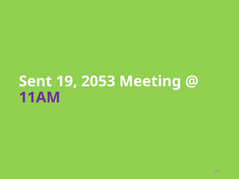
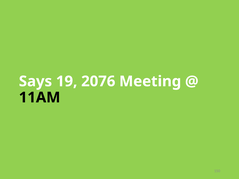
Sent: Sent -> Says (35, 81)
2053: 2053 -> 2076 (98, 81)
11AM colour: purple -> black (40, 98)
